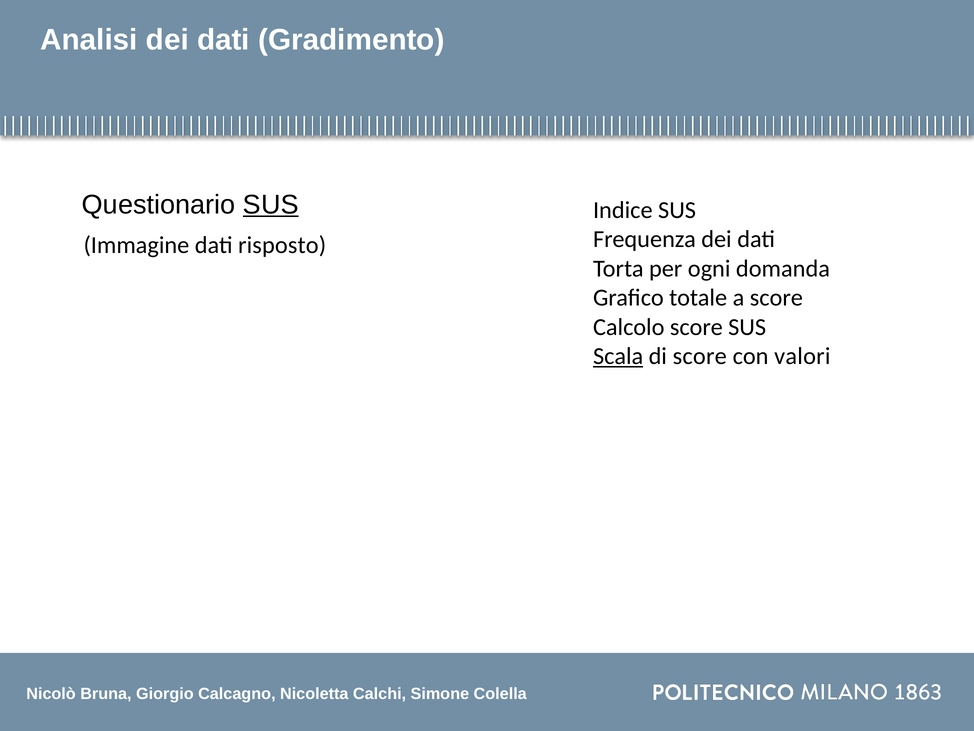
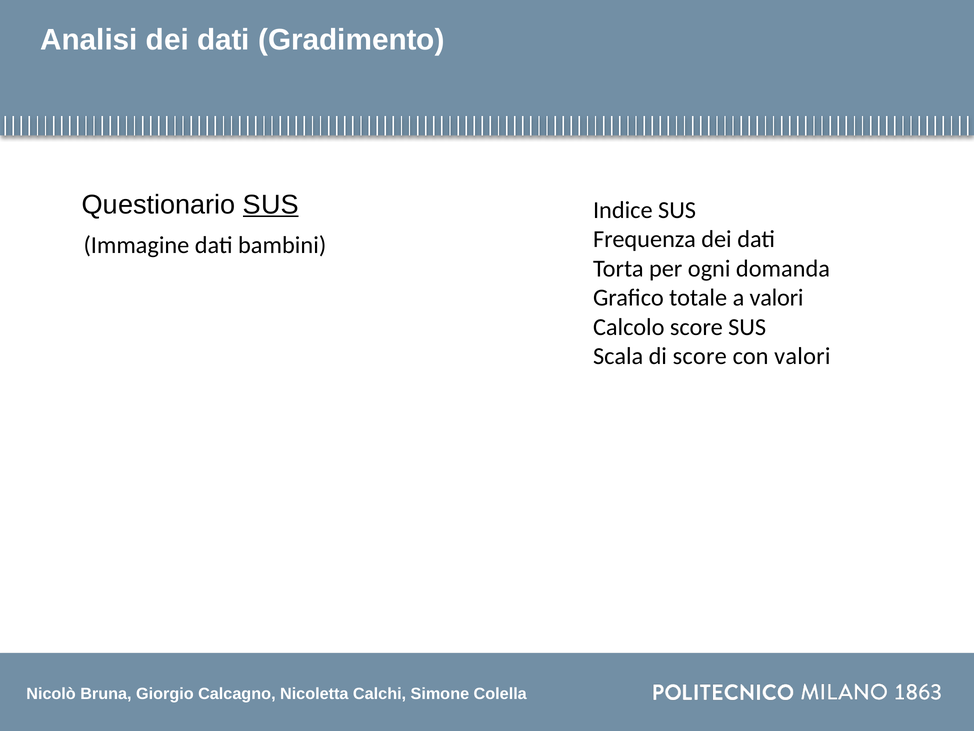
risposto: risposto -> bambini (282, 245)
a score: score -> valori (777, 298)
Scala underline: present -> none (618, 356)
